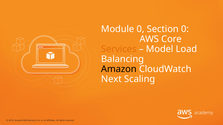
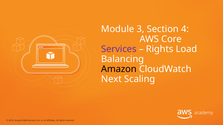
Module 0: 0 -> 3 (141, 29)
Section 0: 0 -> 4 (185, 29)
Services colour: orange -> purple (119, 49)
Model: Model -> Rights (160, 49)
